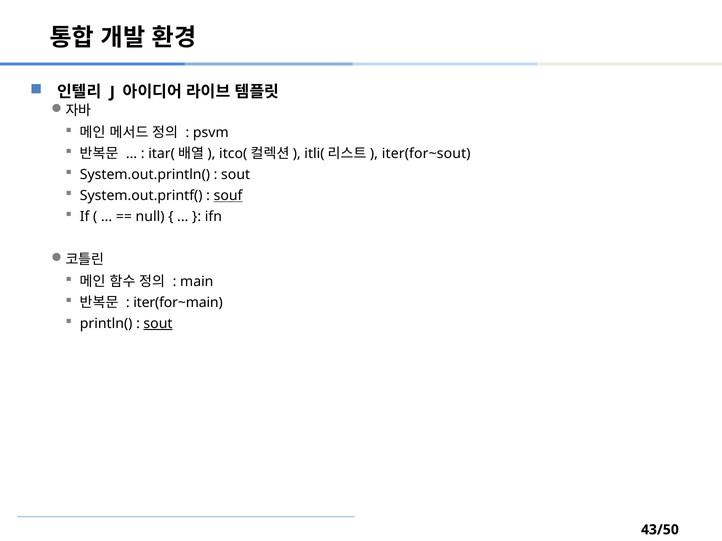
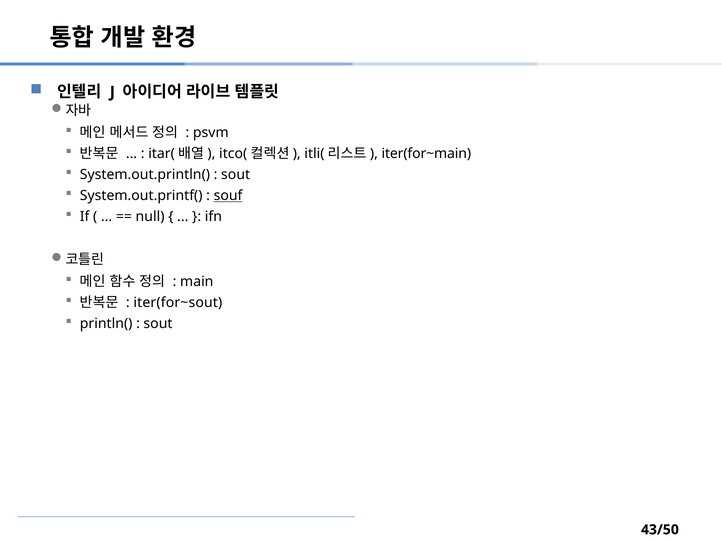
iter(for~sout: iter(for~sout -> iter(for~main (426, 154)
iter(for~main: iter(for~main -> iter(for~sout (178, 303)
sout underline: present -> none (158, 324)
